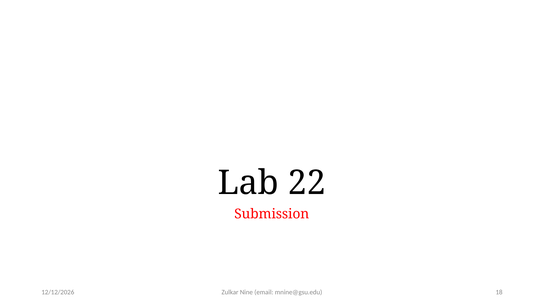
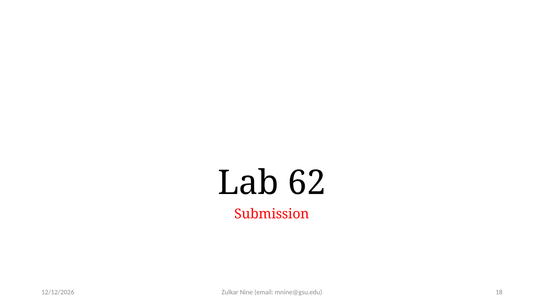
22: 22 -> 62 (307, 183)
